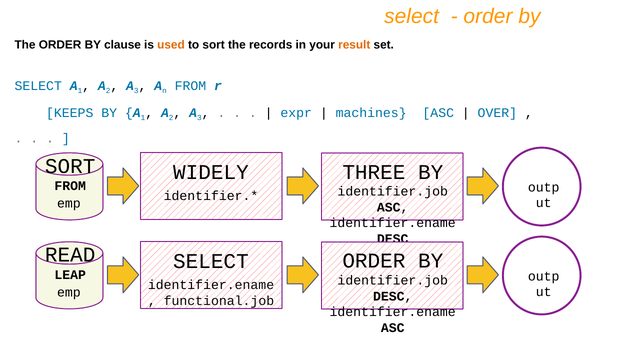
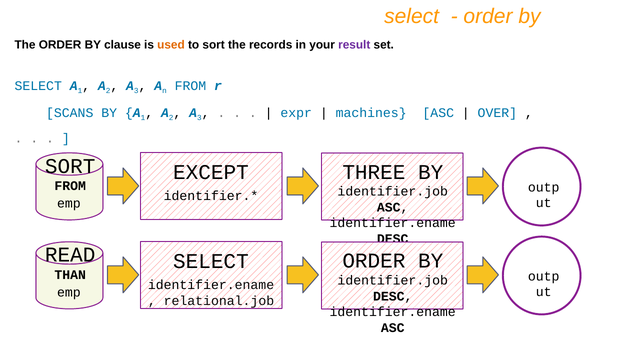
result colour: orange -> purple (354, 45)
KEEPS: KEEPS -> SCANS (70, 112)
WIDELY: WIDELY -> EXCEPT (211, 172)
LEAP: LEAP -> THAN (70, 274)
functional.job: functional.job -> relational.job (219, 300)
